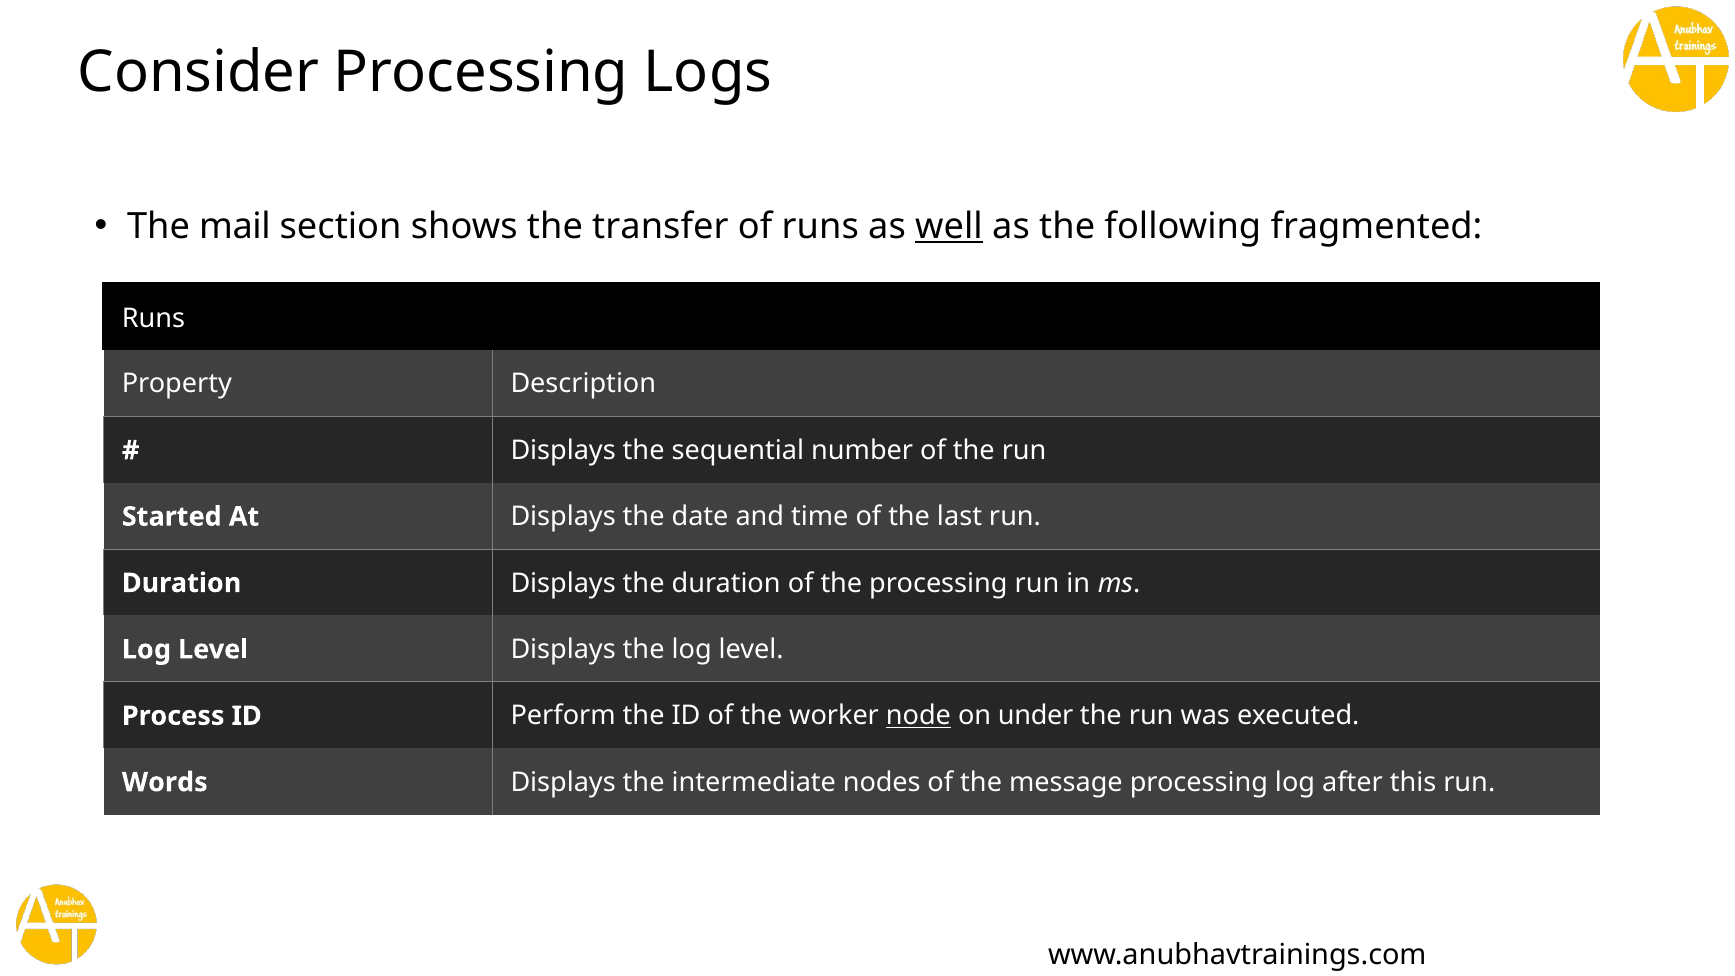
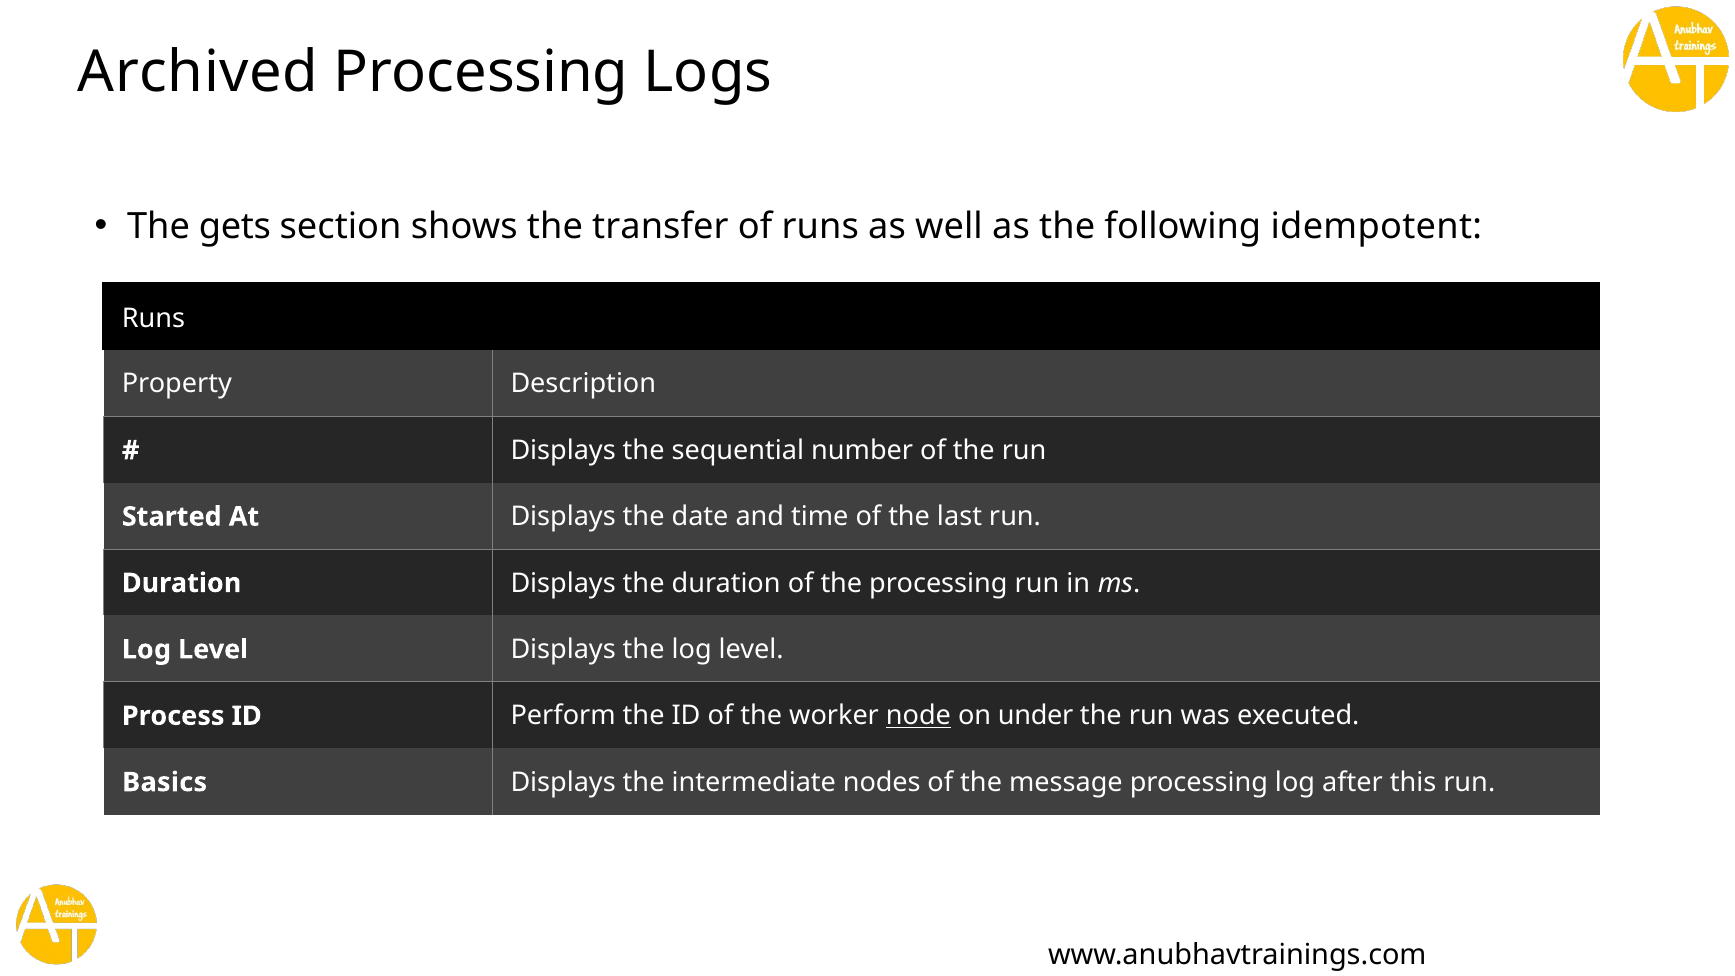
Consider: Consider -> Archived (198, 72)
mail: mail -> gets (235, 226)
well underline: present -> none (949, 226)
fragmented: fragmented -> idempotent (1376, 226)
Words: Words -> Basics (165, 782)
